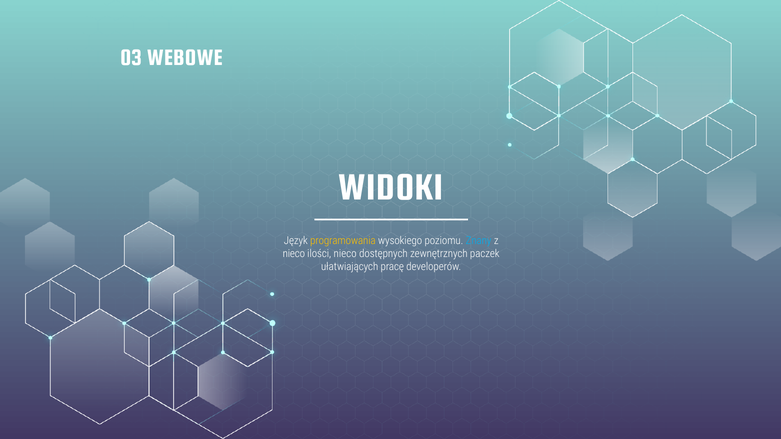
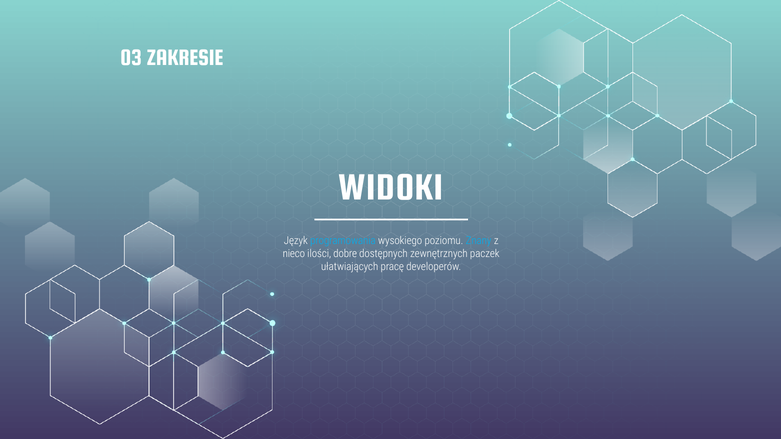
WEBOWE: WEBOWE -> ZAKRESIE (185, 58)
programowania colour: yellow -> light blue (343, 241)
ilości nieco: nieco -> dobre (345, 254)
